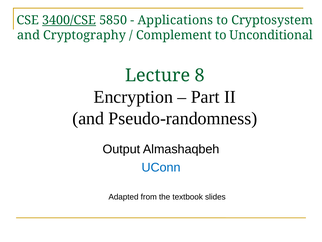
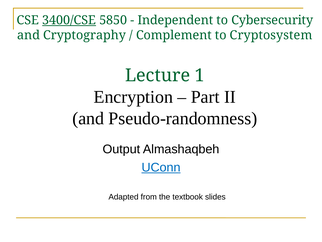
Applications: Applications -> Independent (175, 20)
Cryptosystem: Cryptosystem -> Cybersecurity (272, 20)
Unconditional: Unconditional -> Cryptosystem (271, 35)
8: 8 -> 1 (200, 75)
UConn underline: none -> present (161, 167)
